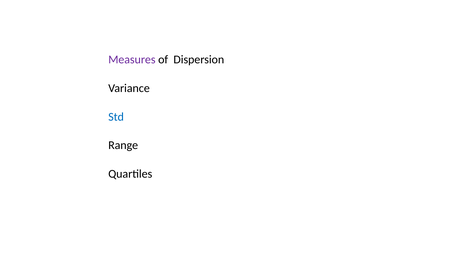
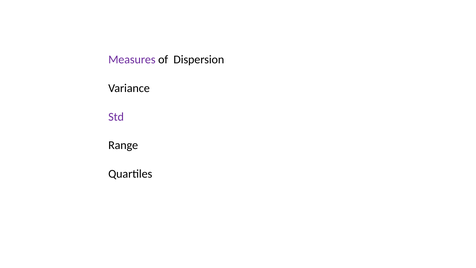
Std colour: blue -> purple (116, 117)
